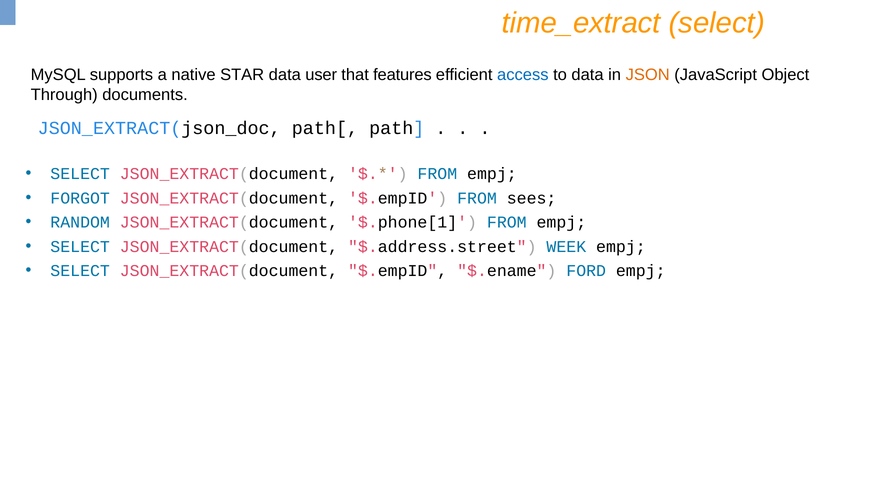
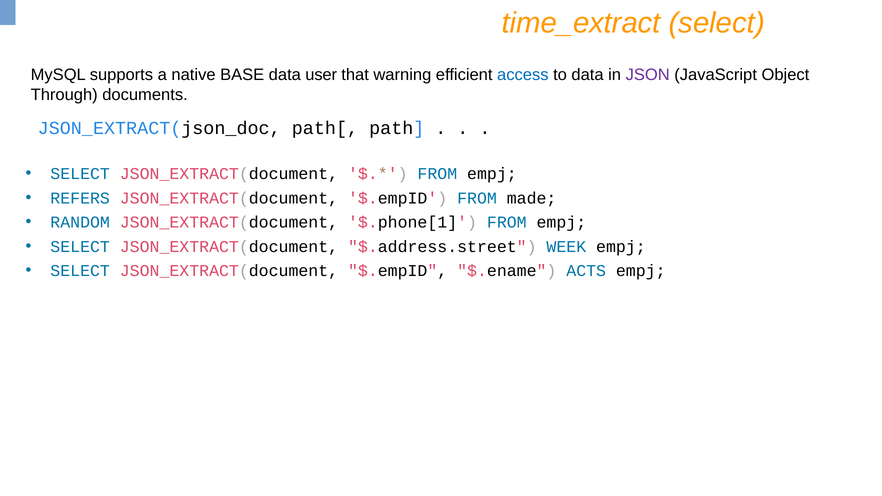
STAR: STAR -> BASE (242, 75)
features: features -> warning (402, 75)
JSON colour: orange -> purple (648, 75)
FORGOT: FORGOT -> REFERS (80, 198)
sees: sees -> made (532, 198)
FORD: FORD -> ACTS (586, 271)
